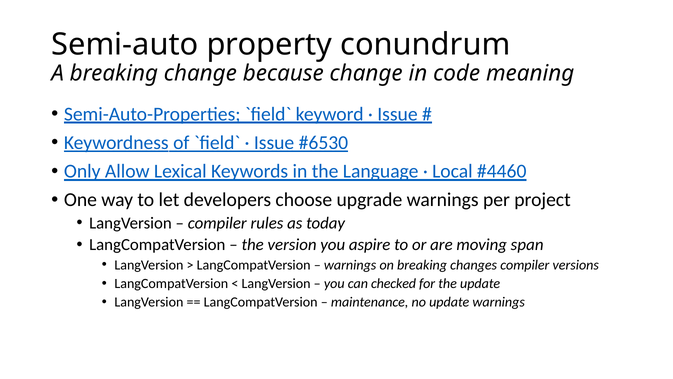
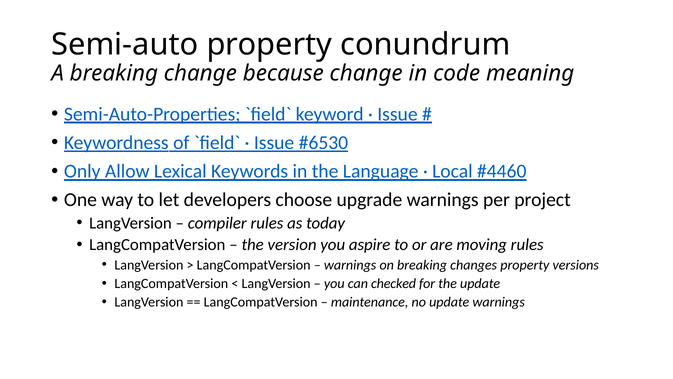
moving span: span -> rules (527, 244)
changes compiler: compiler -> property (525, 265)
